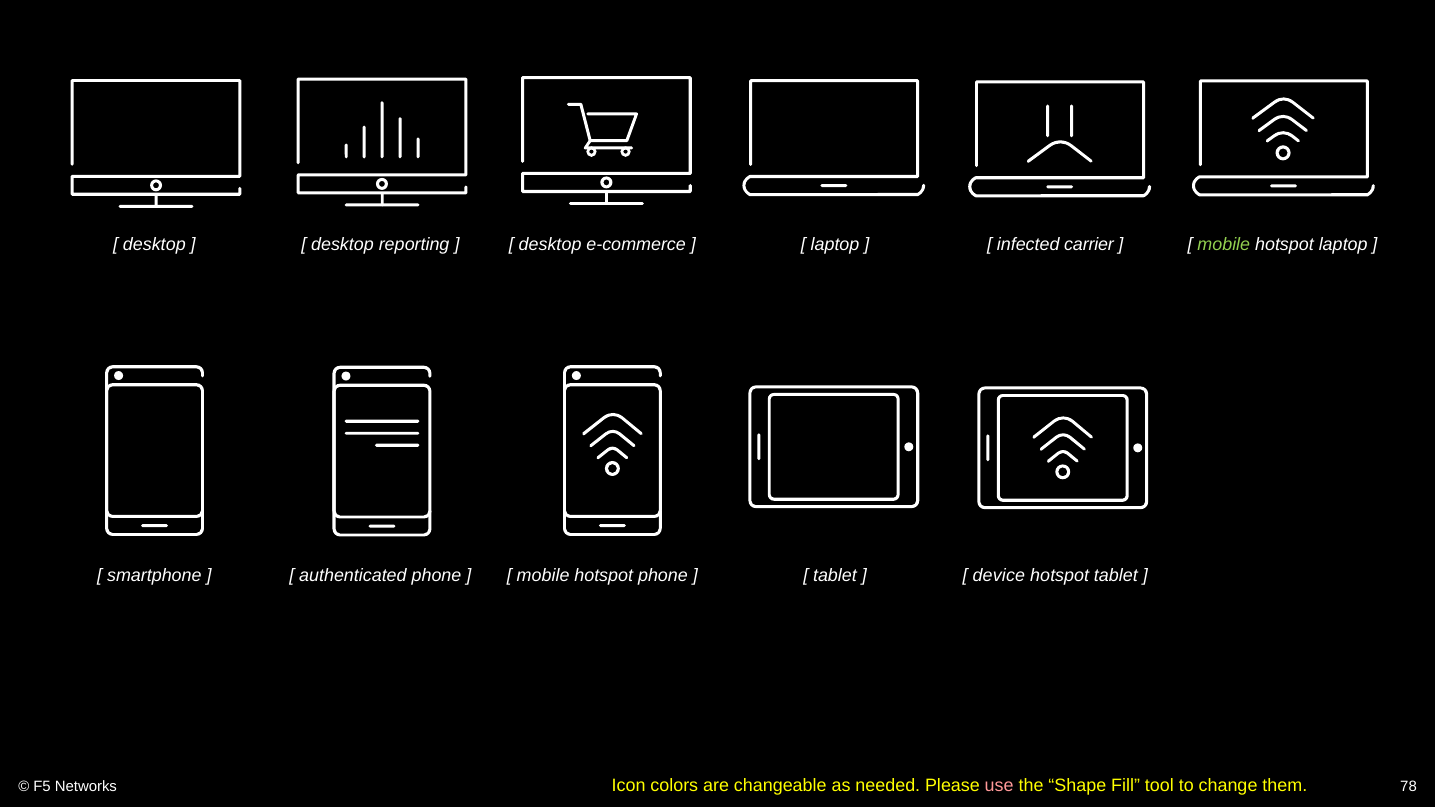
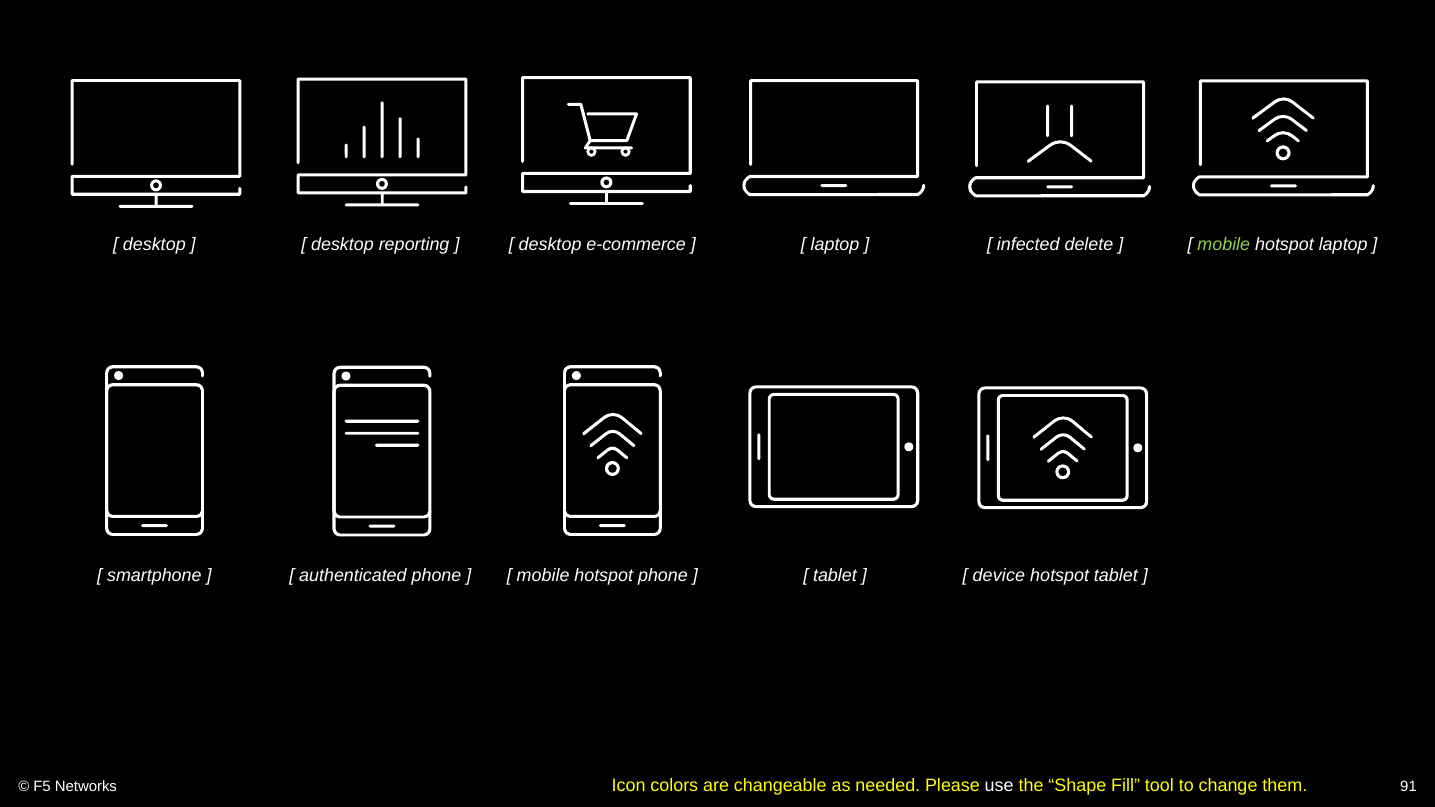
carrier: carrier -> delete (1089, 245)
use colour: pink -> white (999, 786)
78: 78 -> 91 (1409, 787)
